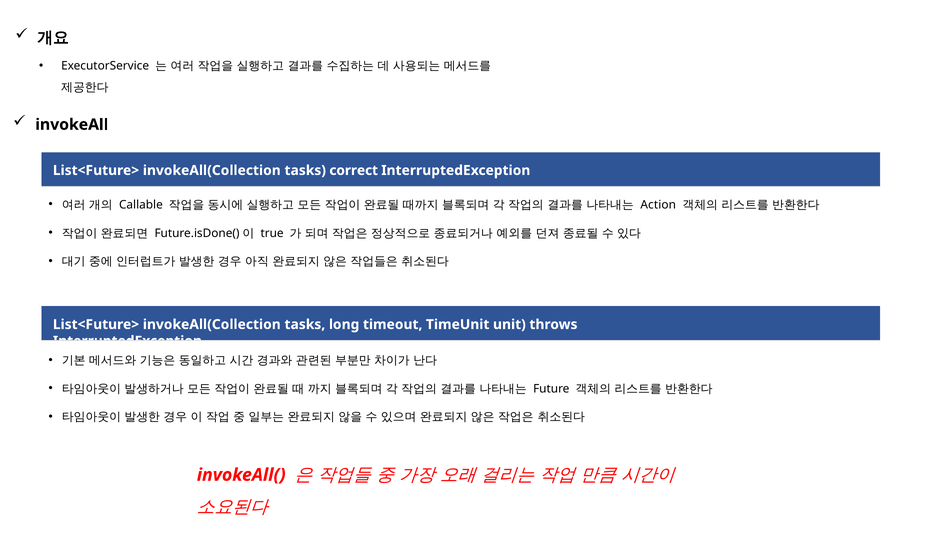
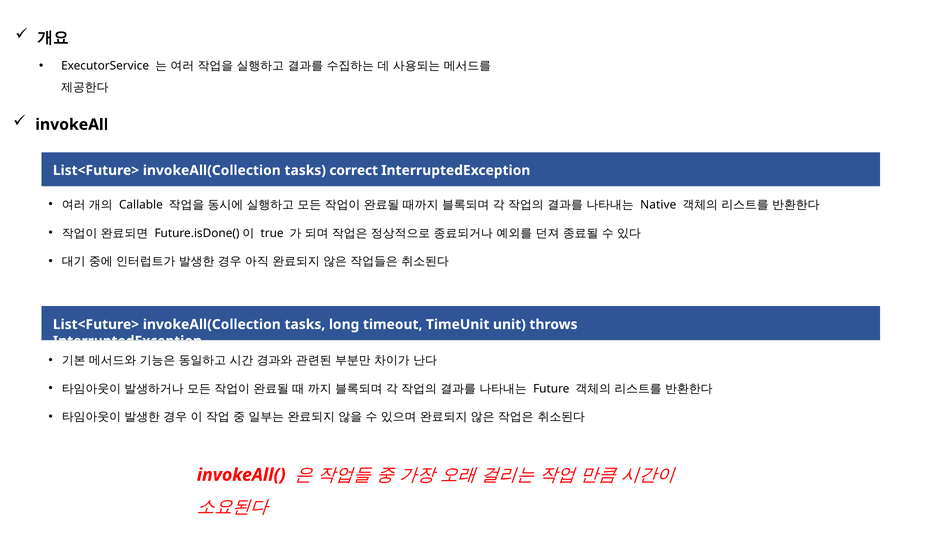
Action: Action -> Native (658, 205)
